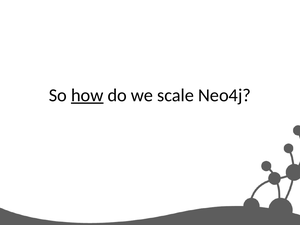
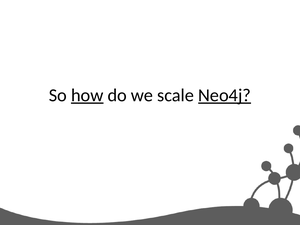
Neo4j underline: none -> present (225, 95)
